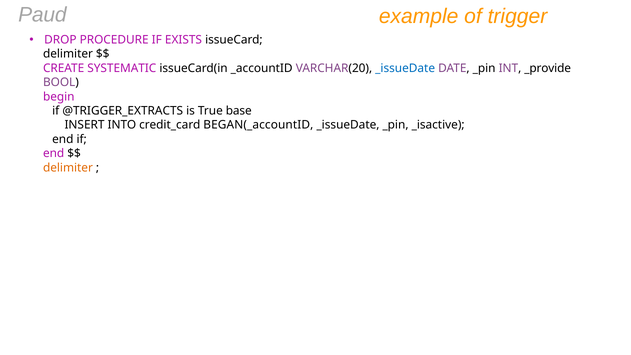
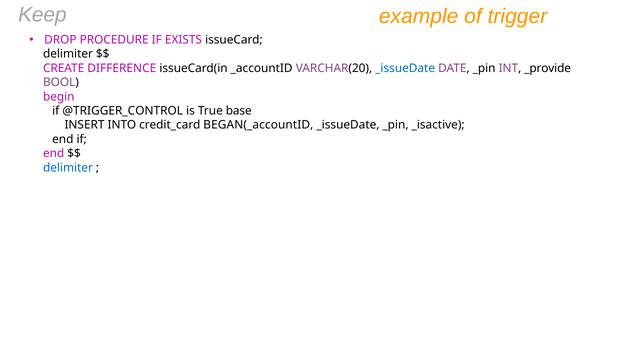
Paud: Paud -> Keep (42, 15)
SYSTEMATIC: SYSTEMATIC -> DIFFERENCE (122, 68)
@TRIGGER_EXTRACTS: @TRIGGER_EXTRACTS -> @TRIGGER_CONTROL (123, 111)
delimiter colour: orange -> blue (68, 168)
